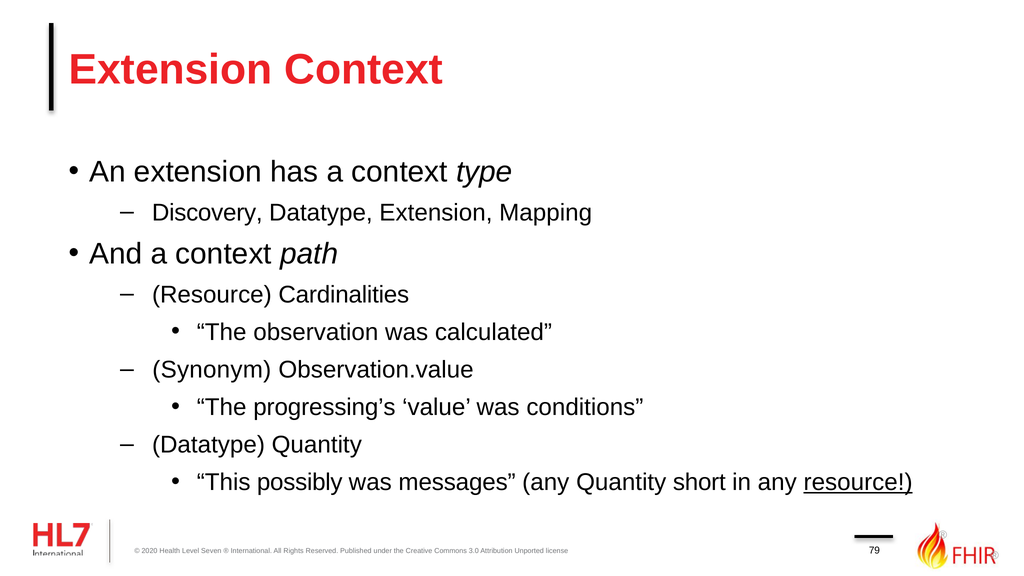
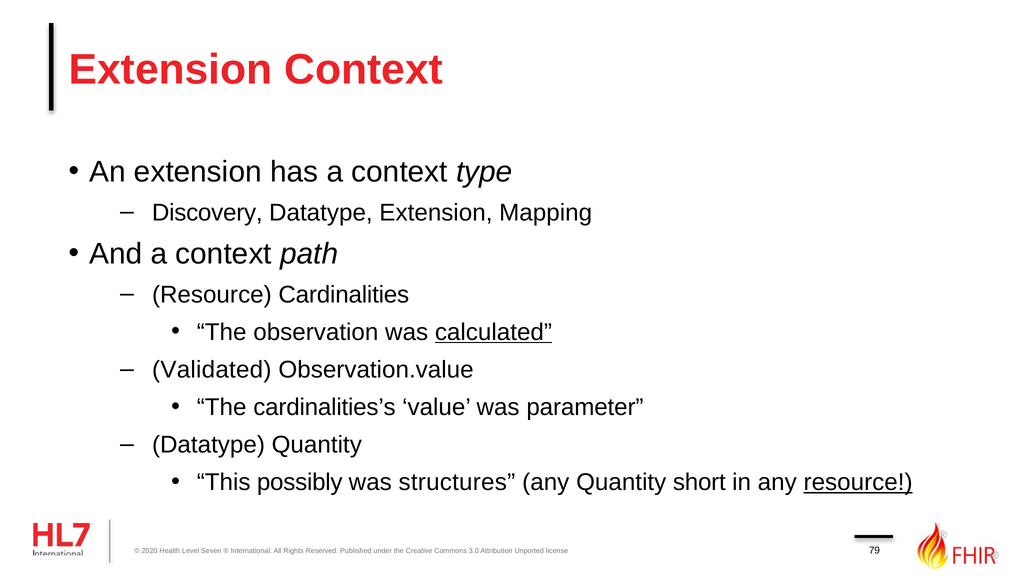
calculated underline: none -> present (493, 332)
Synonym: Synonym -> Validated (212, 370)
progressing’s: progressing’s -> cardinalities’s (324, 407)
conditions: conditions -> parameter (585, 407)
messages: messages -> structures (457, 482)
